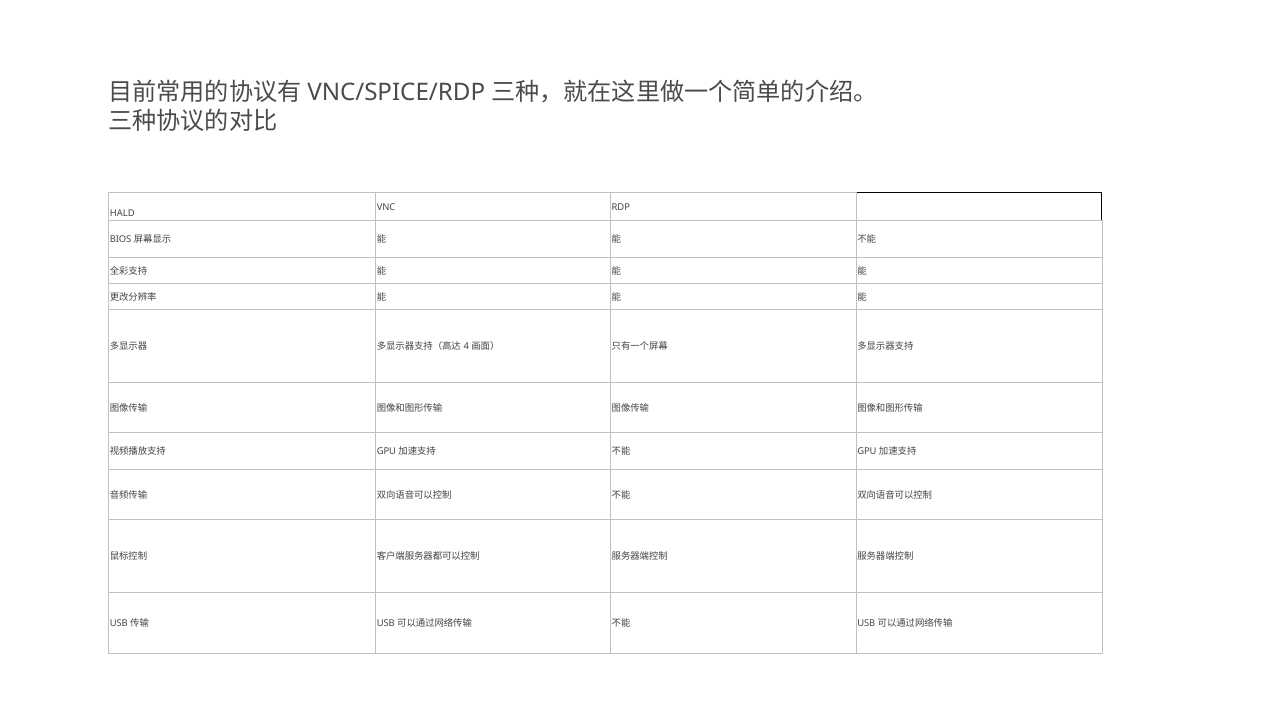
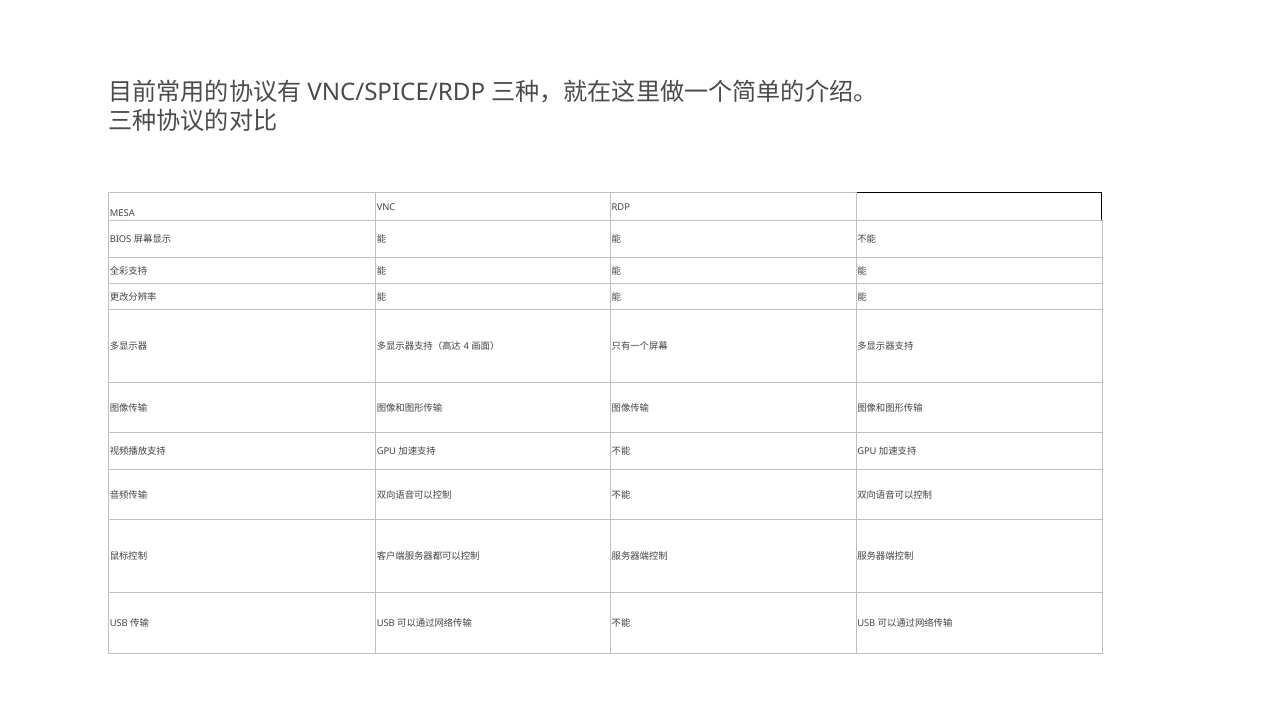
HALD: HALD -> MESA (122, 213)
